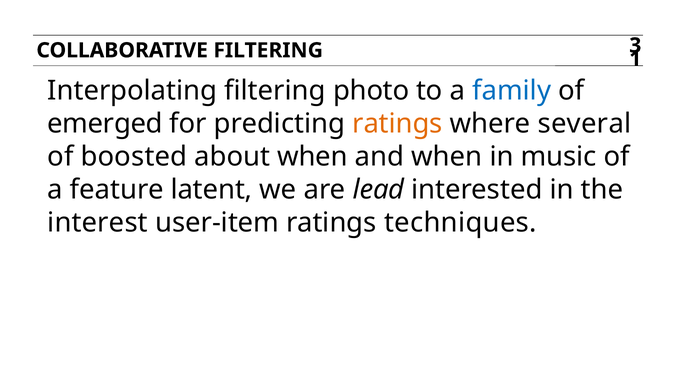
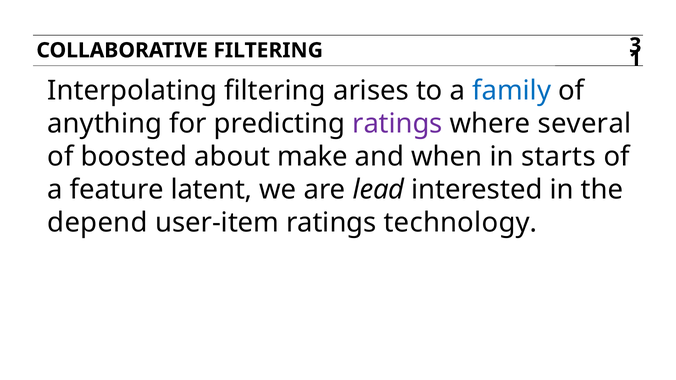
photo: photo -> arises (371, 90)
emerged: emerged -> anything (105, 123)
ratings colour: orange -> purple (398, 123)
about when: when -> make (313, 156)
music: music -> starts (559, 156)
interest: interest -> depend (98, 222)
techniques: techniques -> technology (461, 222)
